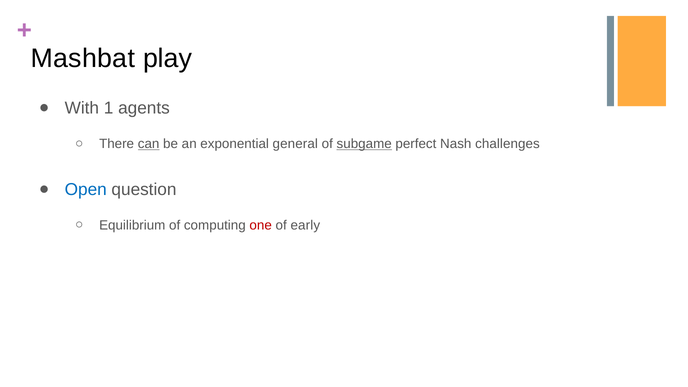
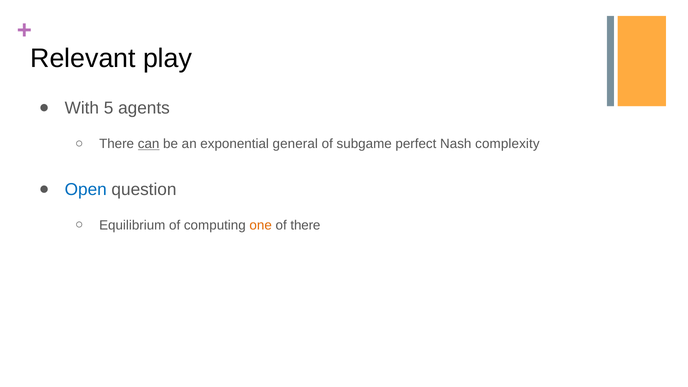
Mashbat: Mashbat -> Relevant (83, 58)
1: 1 -> 5 (109, 108)
subgame underline: present -> none (364, 144)
challenges: challenges -> complexity (507, 144)
one colour: red -> orange (261, 225)
of early: early -> there (305, 225)
